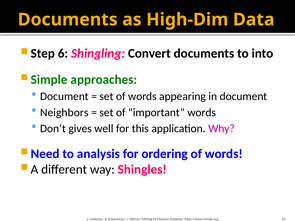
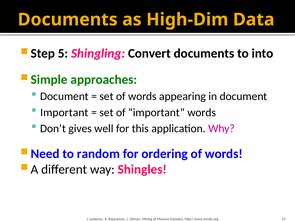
6: 6 -> 5 (63, 54)
Neighbors: Neighbors -> Important (64, 113)
analysis: analysis -> random (98, 154)
